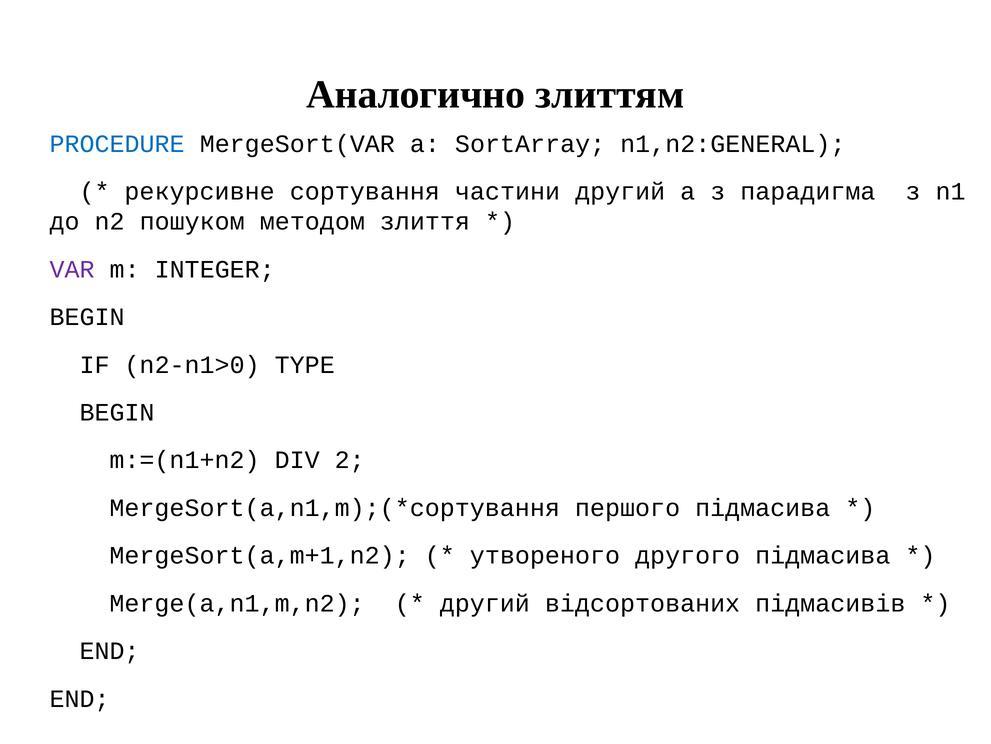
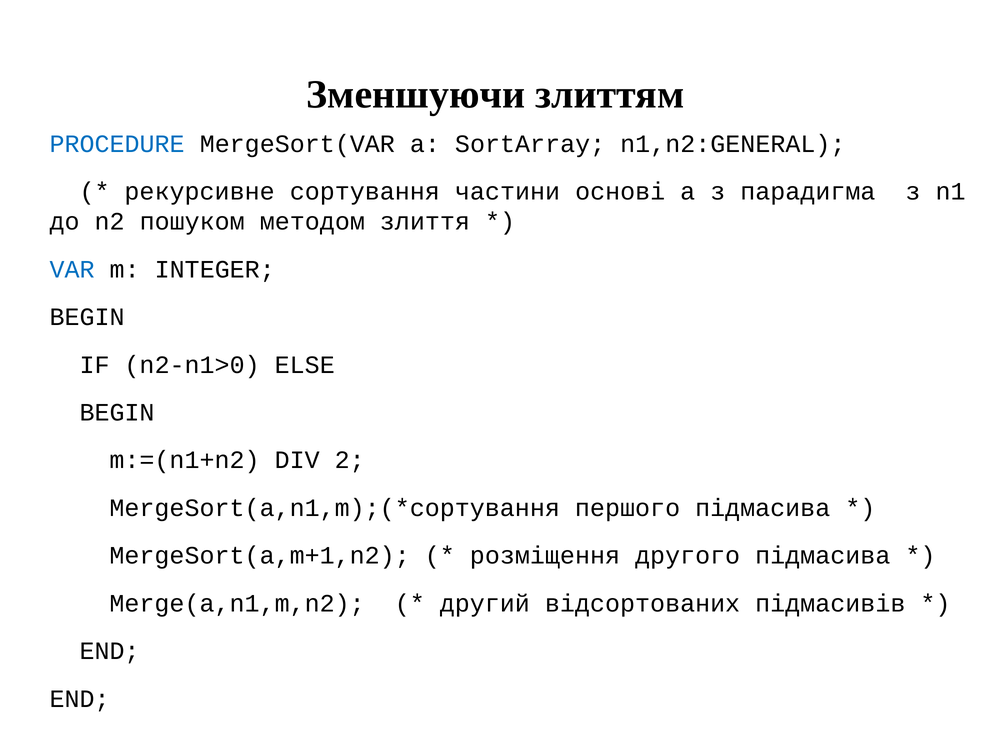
Аналогично: Аналогично -> Зменшуючи (416, 94)
частини другий: другий -> основі (620, 191)
VAR colour: purple -> blue (72, 269)
TYPE: TYPE -> ELSE (305, 364)
утвореного: утвореного -> розміщення (545, 555)
